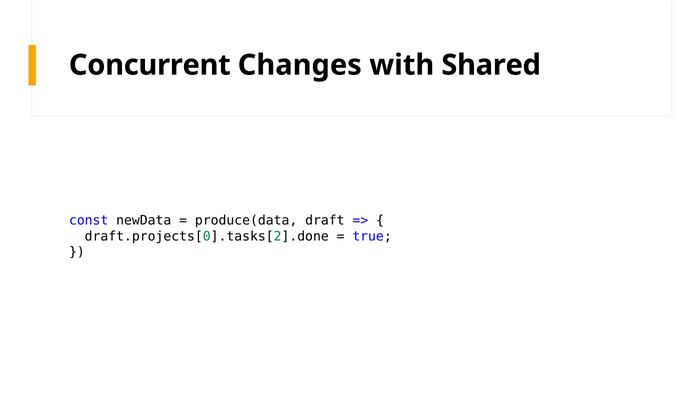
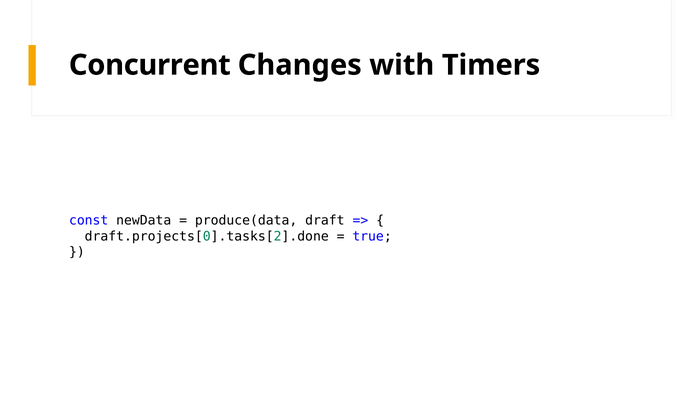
Shared: Shared -> Timers (491, 65)
